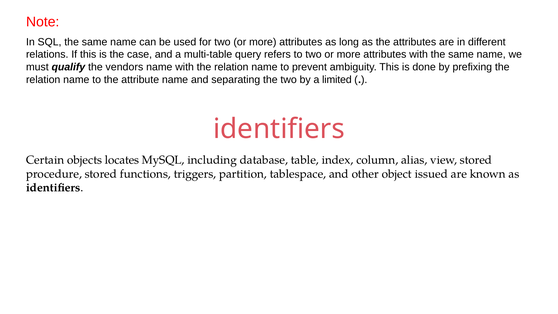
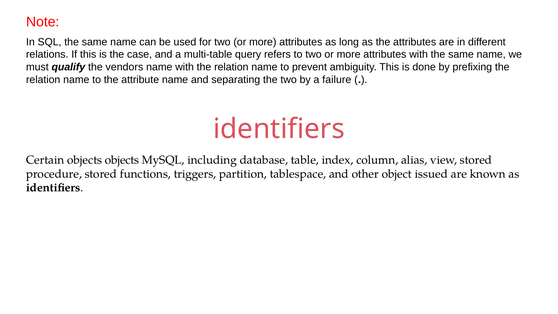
limited: limited -> failure (337, 80)
objects locates: locates -> objects (122, 160)
